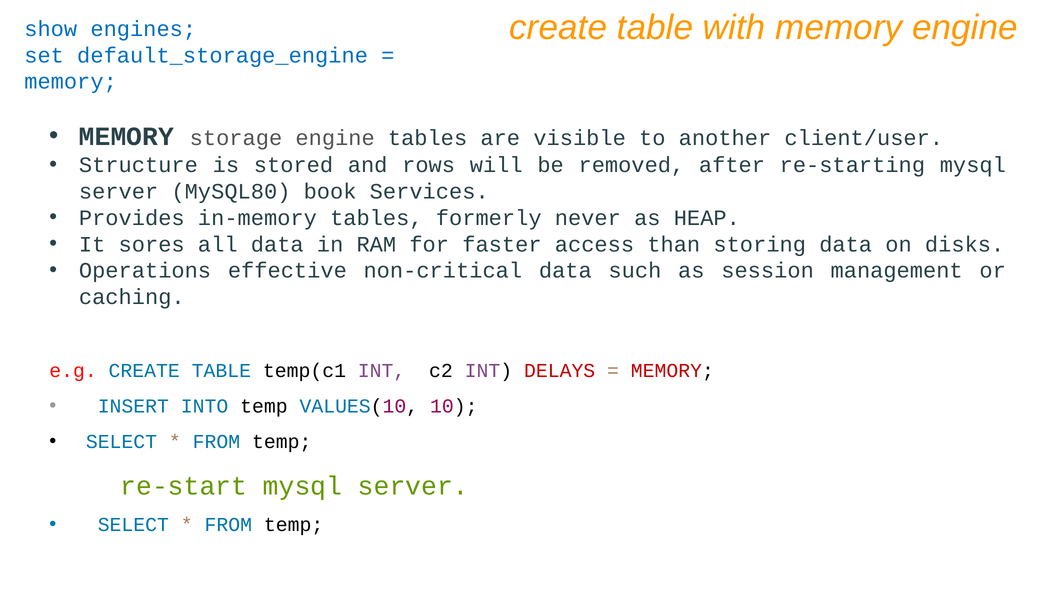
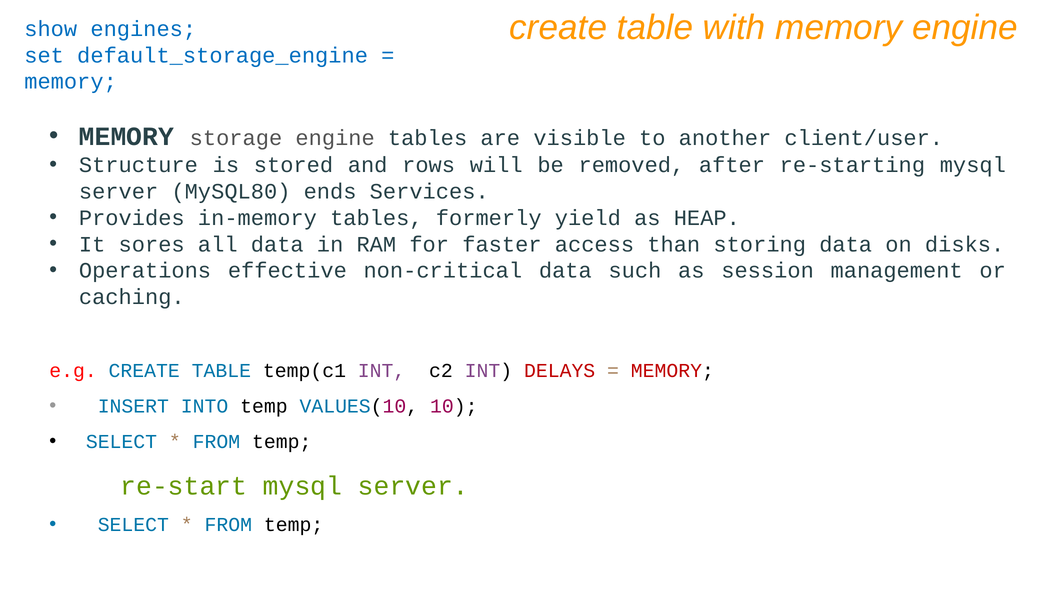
book: book -> ends (330, 192)
never: never -> yield (588, 218)
